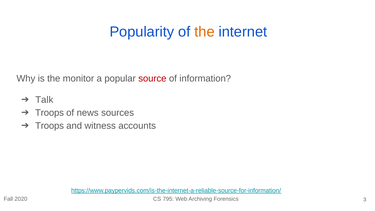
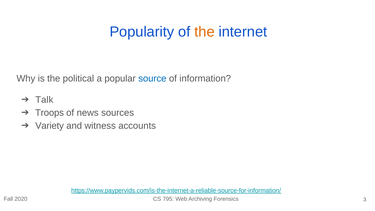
monitor: monitor -> political (78, 79)
source colour: red -> blue (152, 79)
Troops: Troops -> Variety (50, 126)
